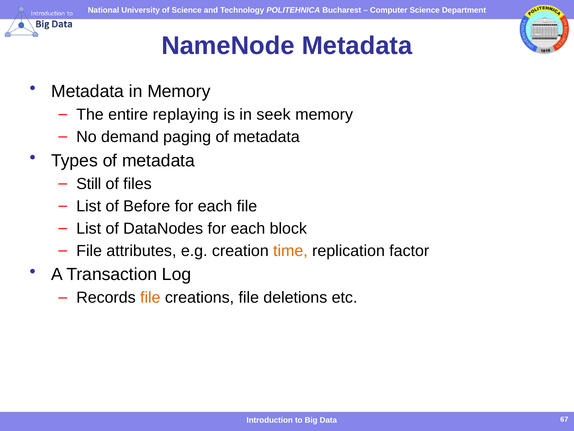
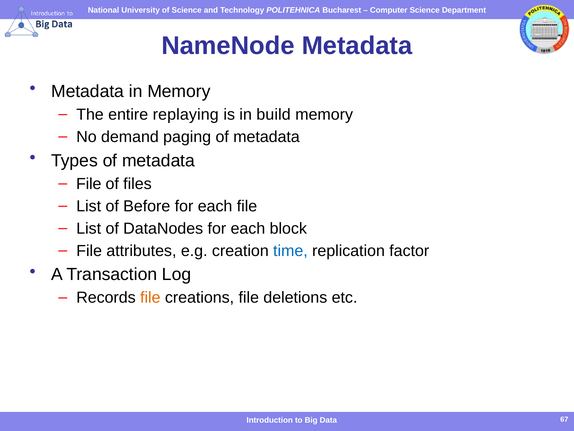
seek: seek -> build (274, 114)
Still: Still -> File (89, 184)
time colour: orange -> blue (290, 251)
